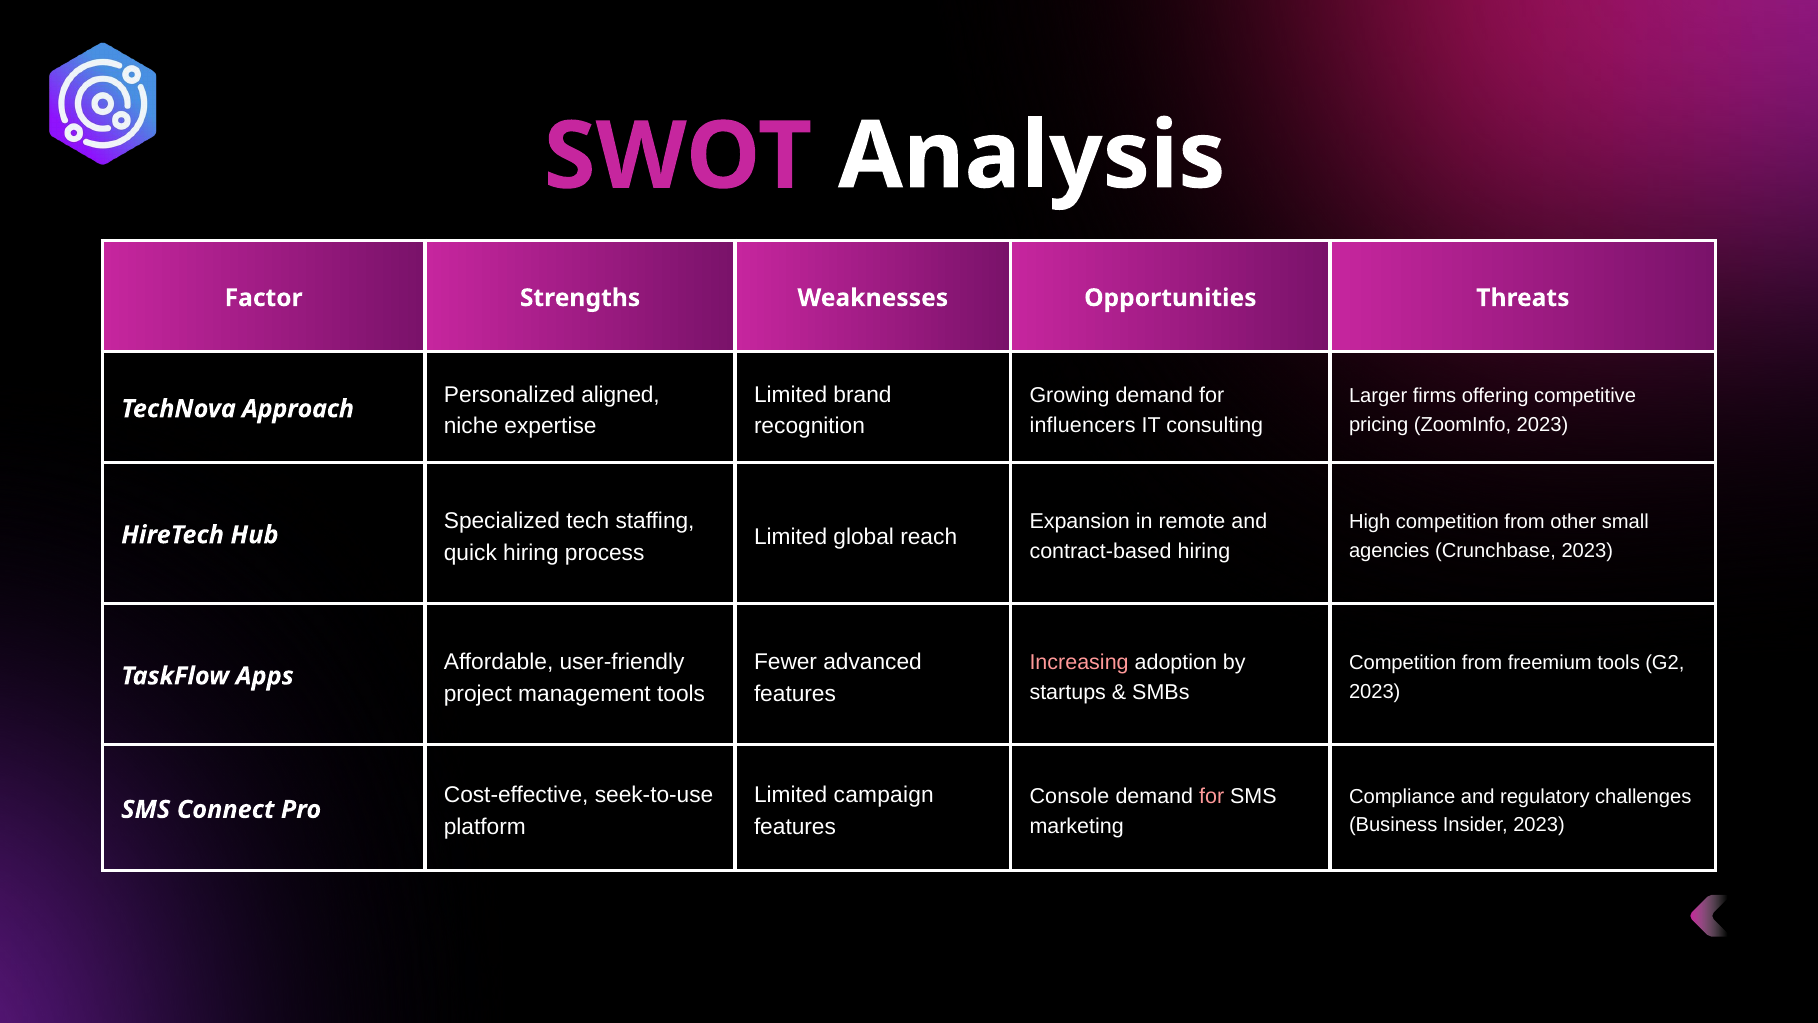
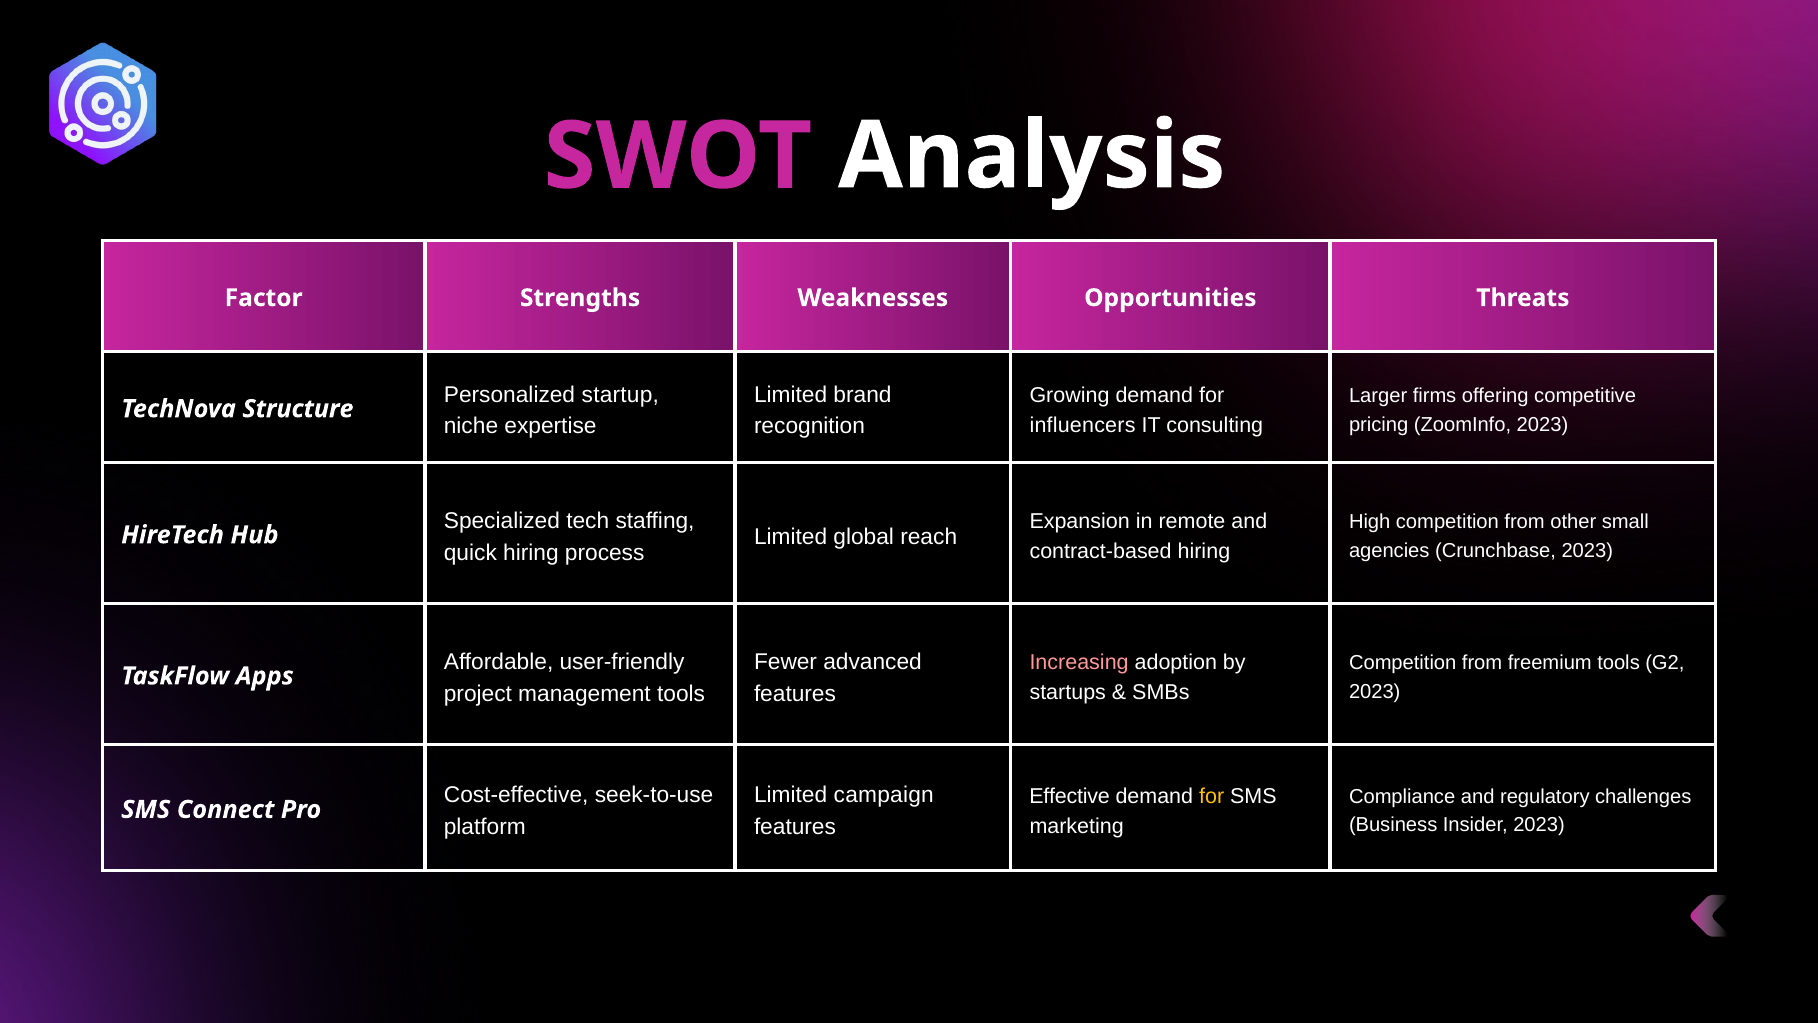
aligned: aligned -> startup (620, 395)
Approach: Approach -> Structure (298, 409)
Console: Console -> Effective (1070, 796)
for colour: pink -> yellow (1212, 796)
